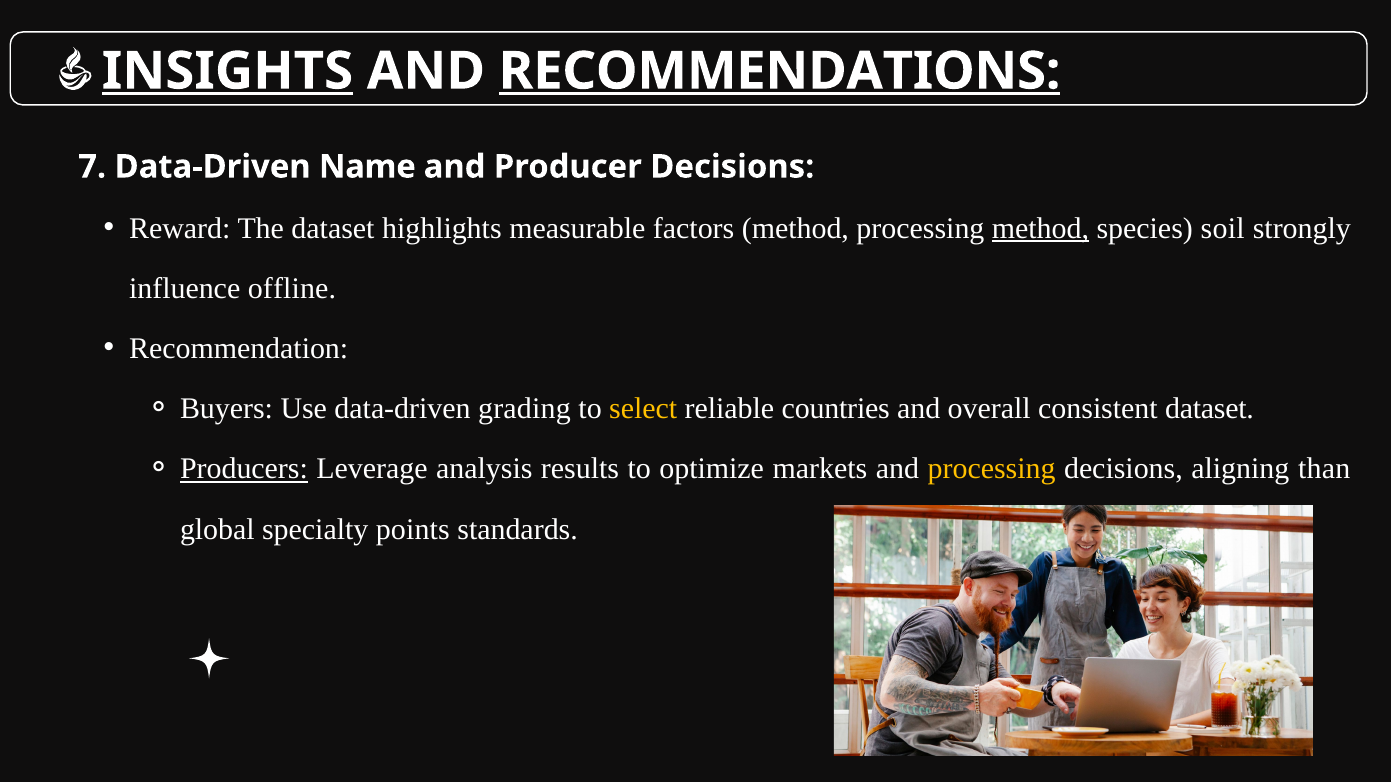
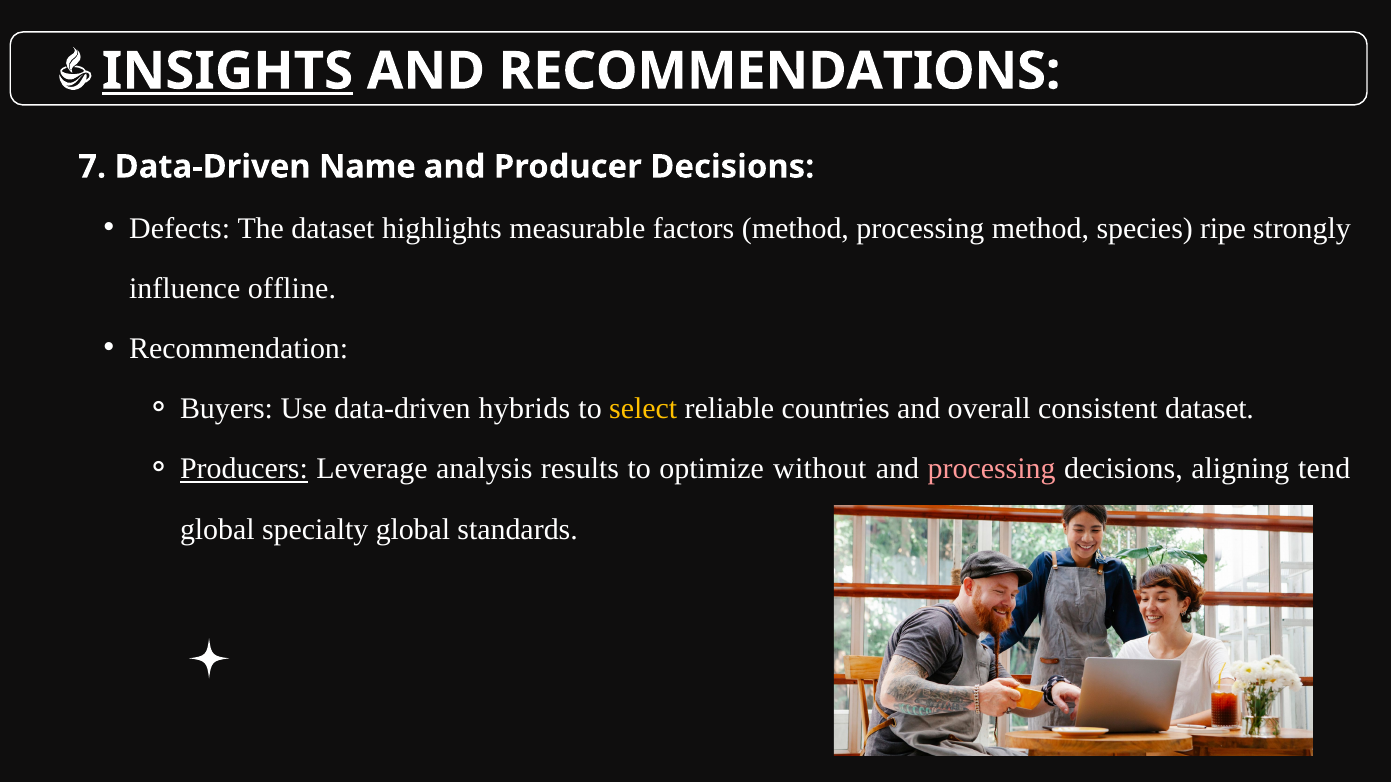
RECOMMENDATIONS underline: present -> none (780, 71)
Reward: Reward -> Defects (180, 229)
method underline: present -> none (1041, 229)
soil: soil -> ripe (1223, 229)
grading: grading -> hybrids (524, 409)
markets: markets -> without (820, 469)
processing colour: yellow -> pink (992, 469)
than: than -> tend (1324, 469)
specialty points: points -> global (413, 529)
